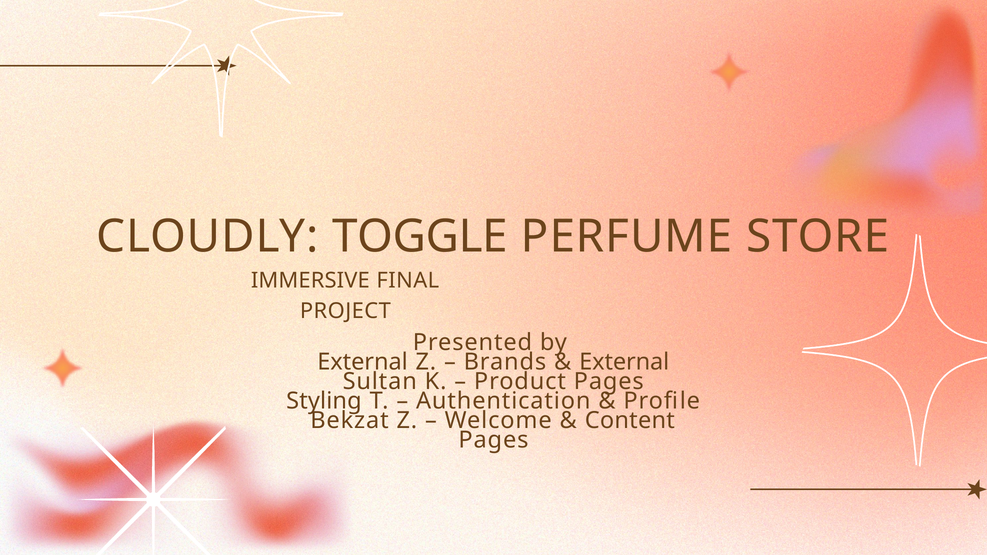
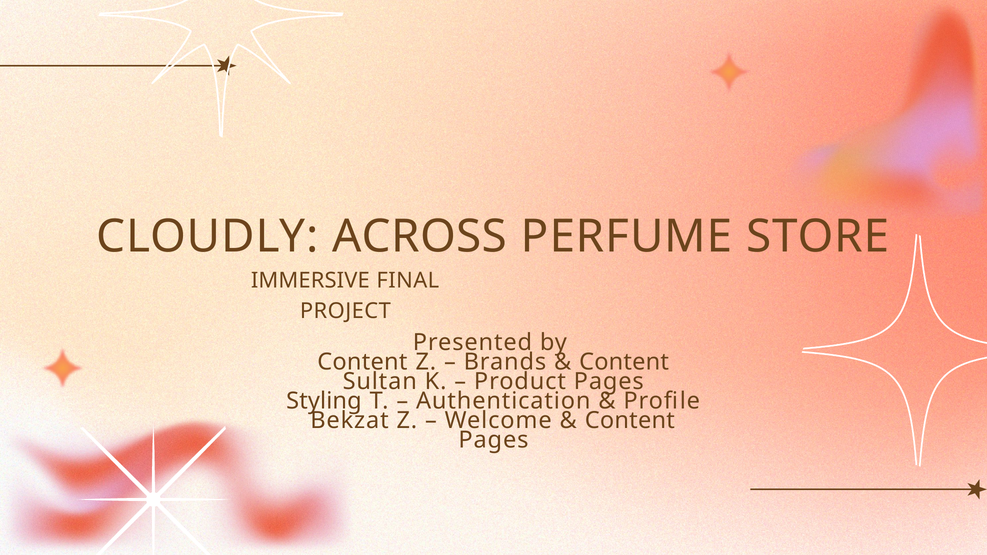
TOGGLE: TOGGLE -> ACROSS (420, 237)
External: External -> Content (362, 362)
External: External -> Content (624, 362)
